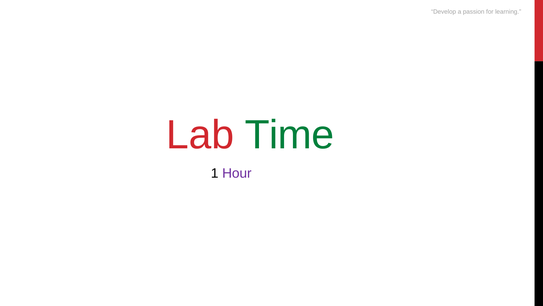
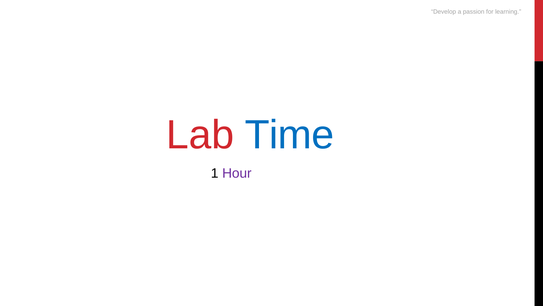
Time colour: green -> blue (289, 135)
